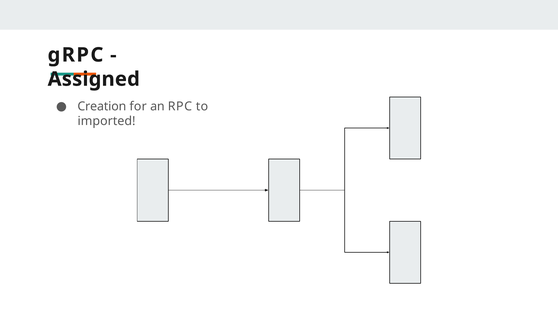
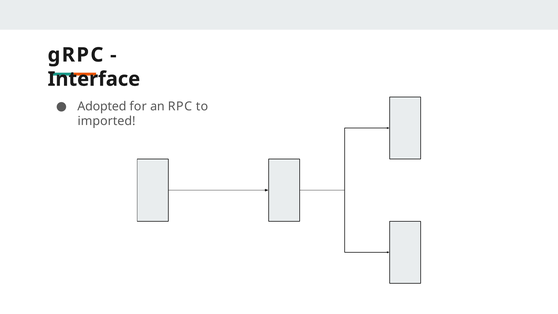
Assigned: Assigned -> Interface (94, 79)
Creation: Creation -> Adopted (102, 106)
